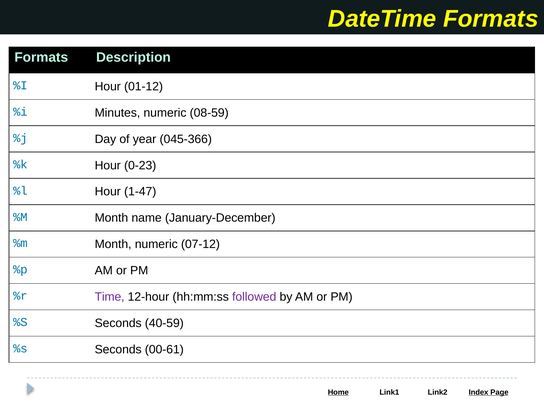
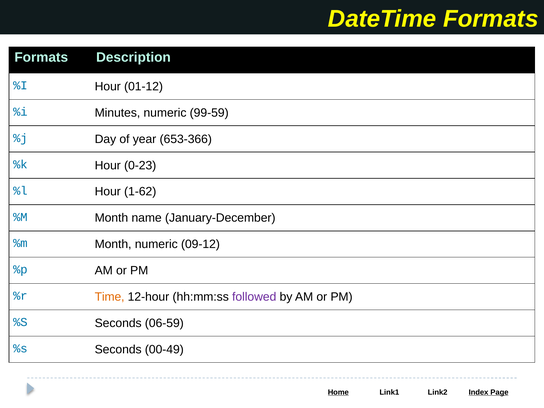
08-59: 08-59 -> 99-59 (209, 113)
045-366: 045-366 -> 653-366 (186, 139)
1-47: 1-47 -> 1-62 (140, 192)
07-12: 07-12 -> 09-12 (200, 244)
Time colour: purple -> orange (110, 297)
40-59: 40-59 -> 06-59 (164, 323)
00-61: 00-61 -> 00-49 (164, 349)
